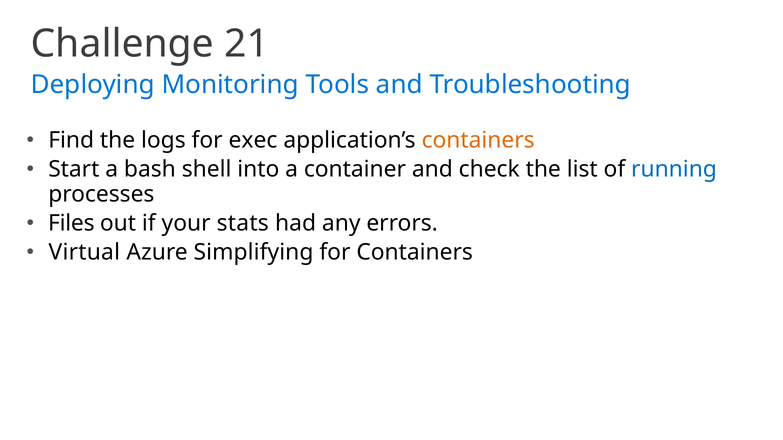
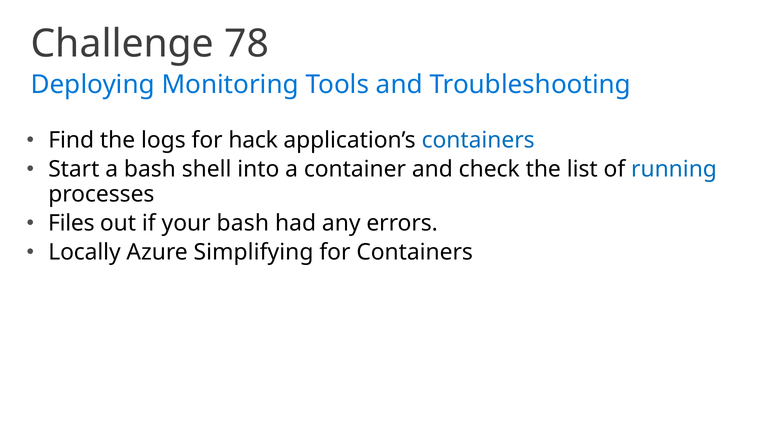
21: 21 -> 78 (247, 44)
exec: exec -> hack (253, 140)
containers colour: orange -> blue (478, 140)
your stats: stats -> bash (243, 223)
Virtual: Virtual -> Locally (84, 253)
